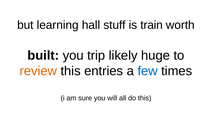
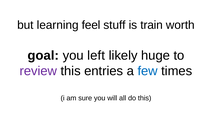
hall: hall -> feel (91, 25)
built: built -> goal (43, 56)
trip: trip -> left (96, 56)
review colour: orange -> purple (38, 71)
